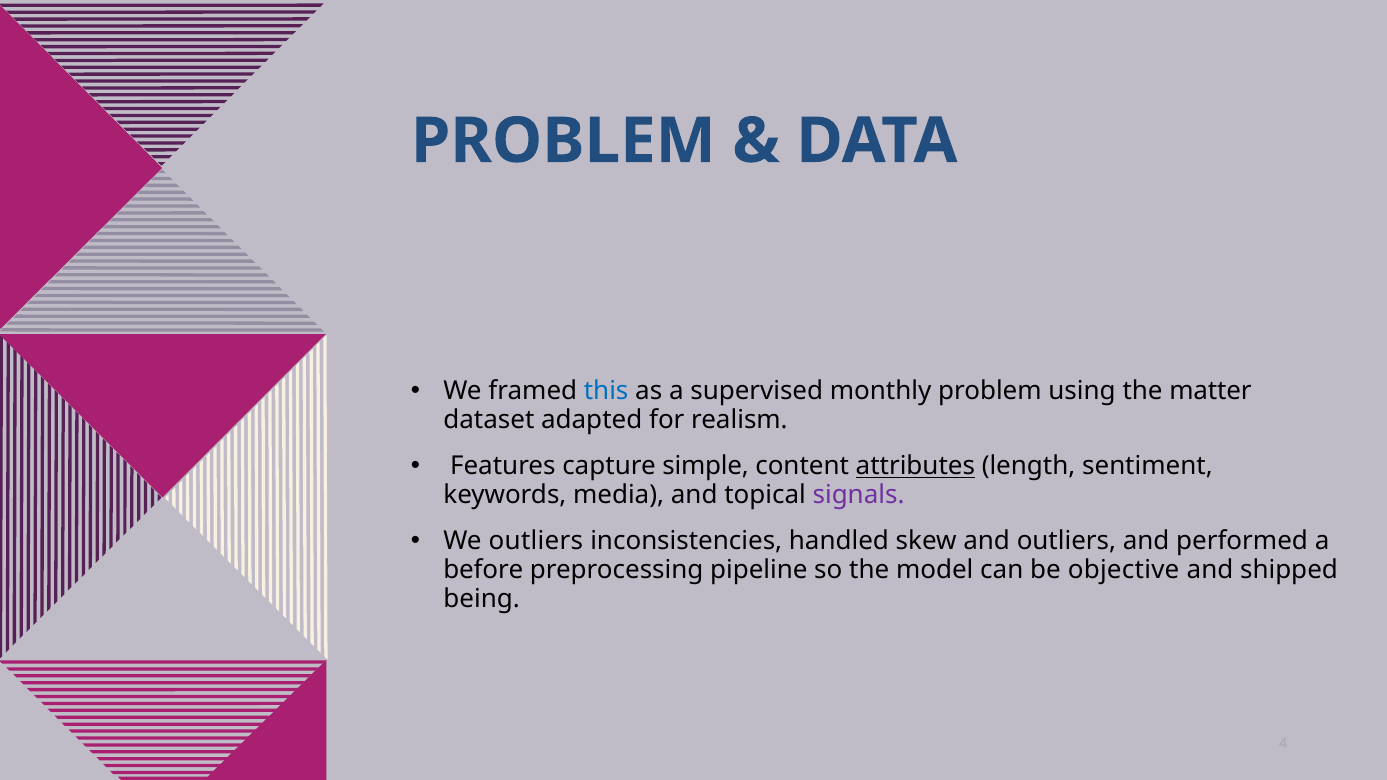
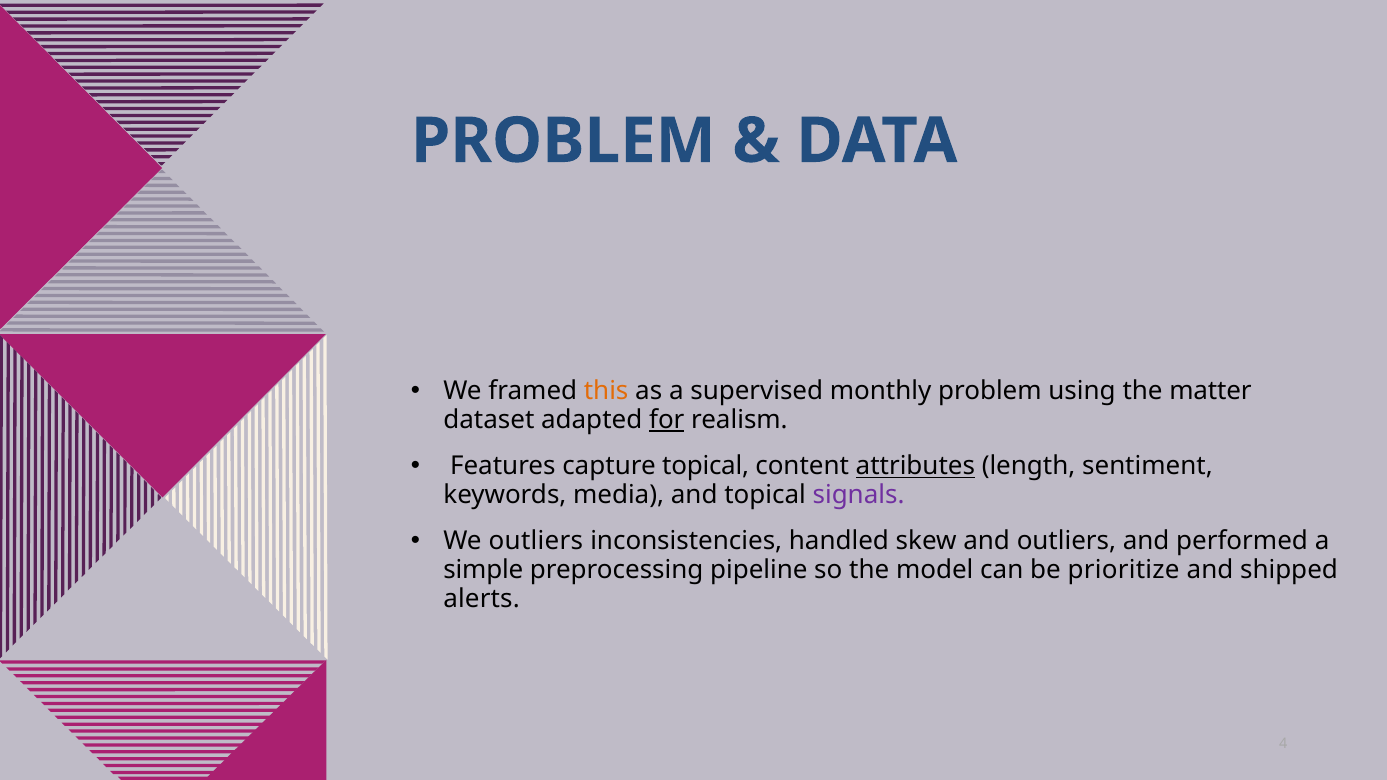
this colour: blue -> orange (606, 391)
for underline: none -> present (667, 420)
capture simple: simple -> topical (706, 466)
before: before -> simple (483, 570)
objective: objective -> prioritize (1124, 570)
being: being -> alerts (482, 599)
